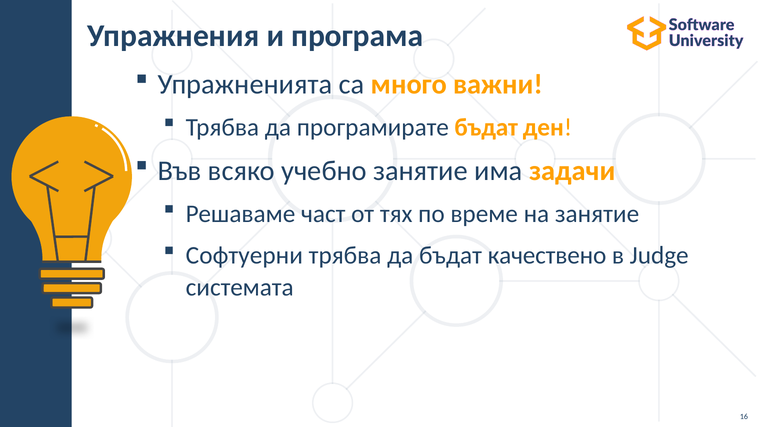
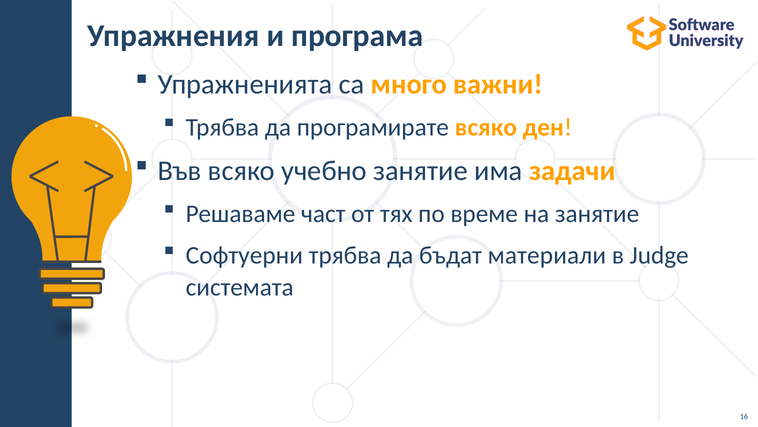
програмирате бъдат: бъдат -> всяко (486, 127)
качествено: качествено -> материали (547, 255)
